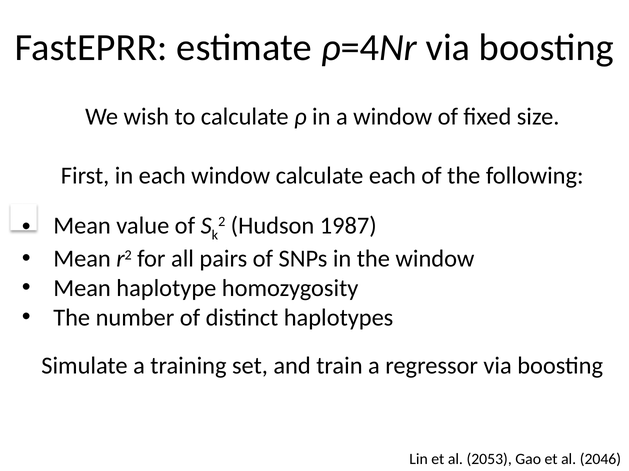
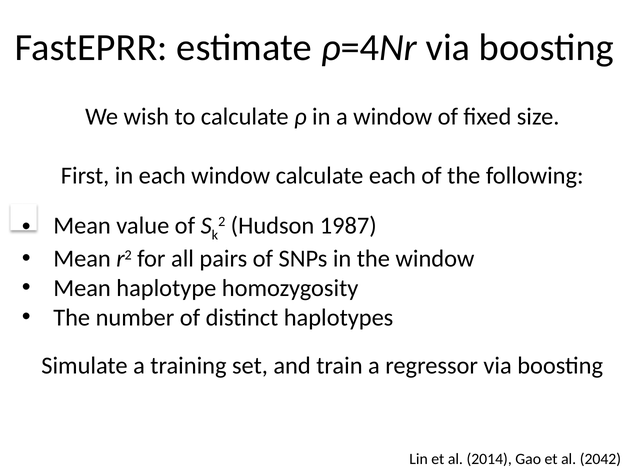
2053: 2053 -> 2014 (489, 460)
2046: 2046 -> 2042 (600, 460)
